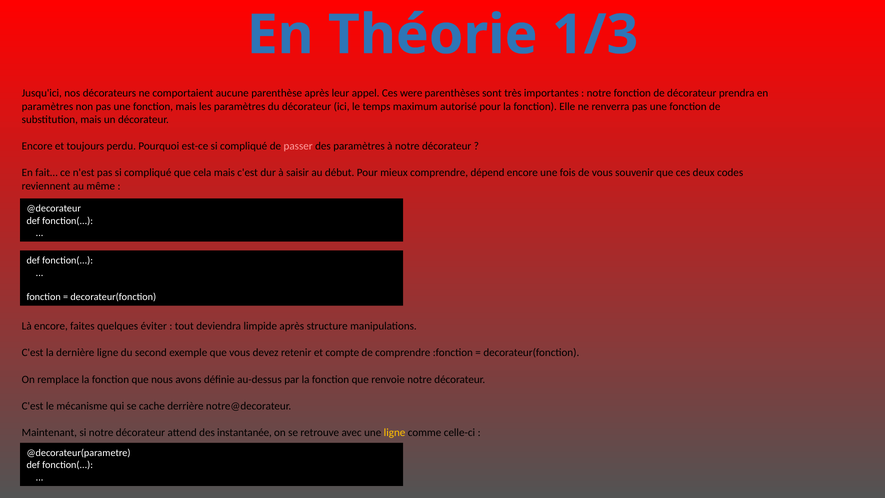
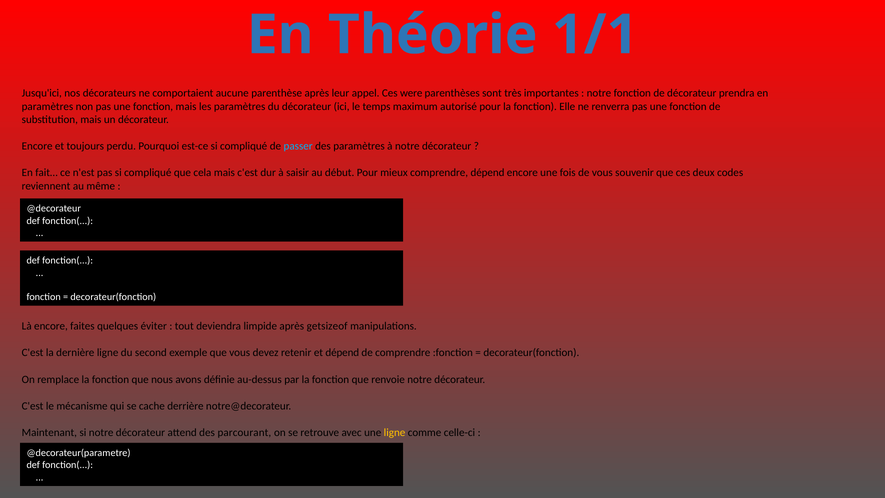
1/3: 1/3 -> 1/1 (595, 35)
passer colour: pink -> light blue (298, 146)
structure: structure -> getsizeof (327, 326)
et compte: compte -> dépend (342, 353)
instantanée: instantanée -> parcourant (244, 432)
